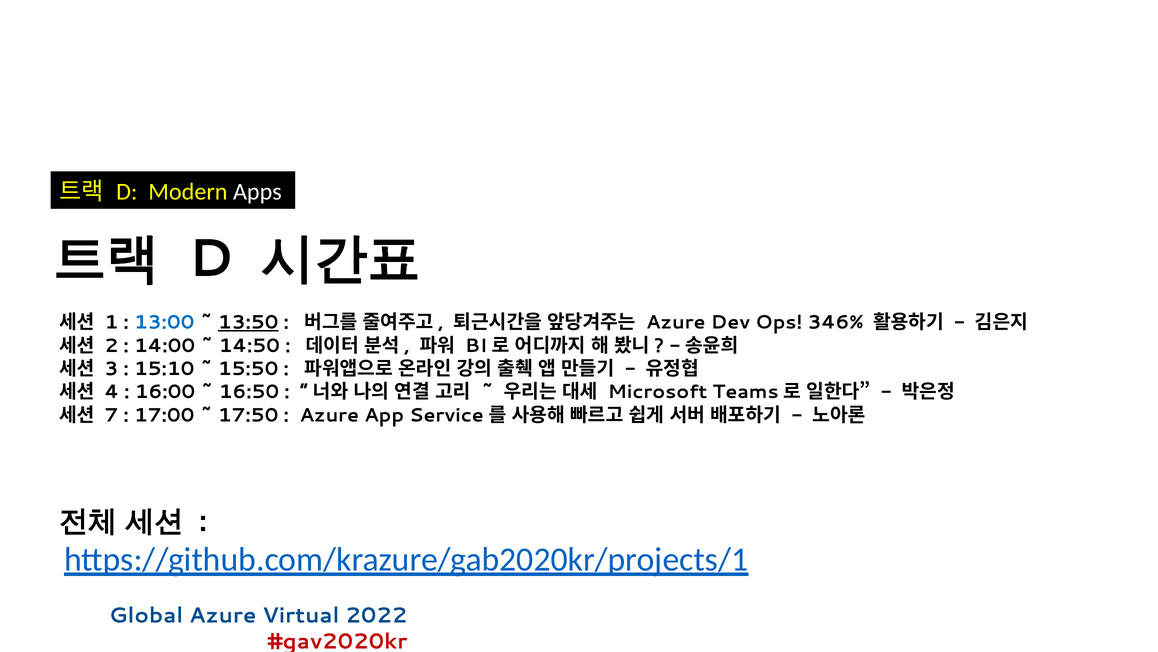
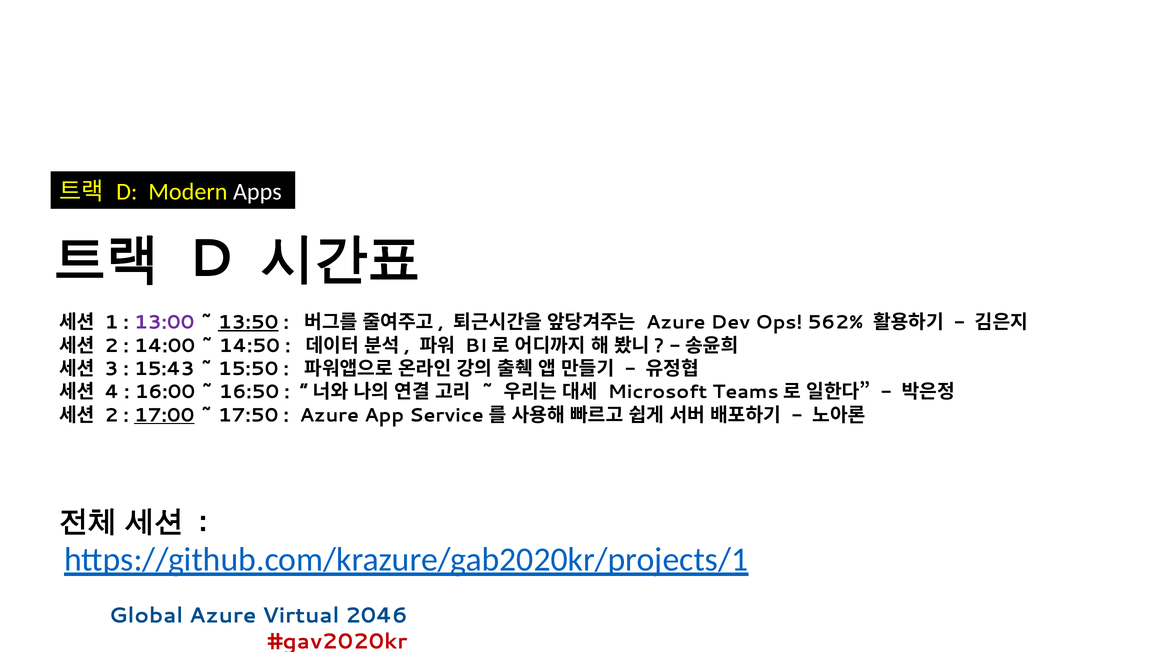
13:00 colour: blue -> purple (164, 322)
346%: 346% -> 562% (835, 322)
15:10: 15:10 -> 15:43 (164, 368)
7: 7 -> 2 (111, 415)
17:00 underline: none -> present (164, 415)
2022: 2022 -> 2046 (376, 615)
